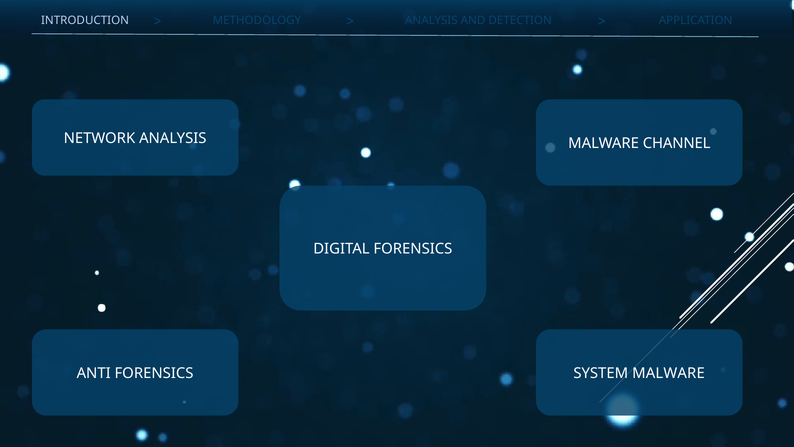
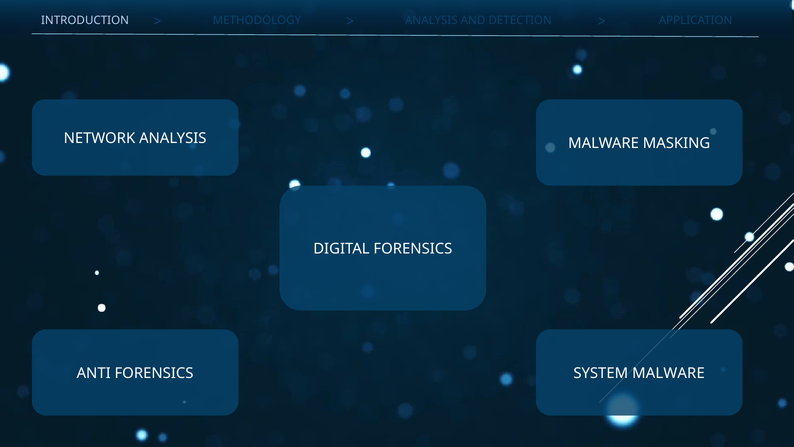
CHANNEL: CHANNEL -> MASKING (677, 143)
